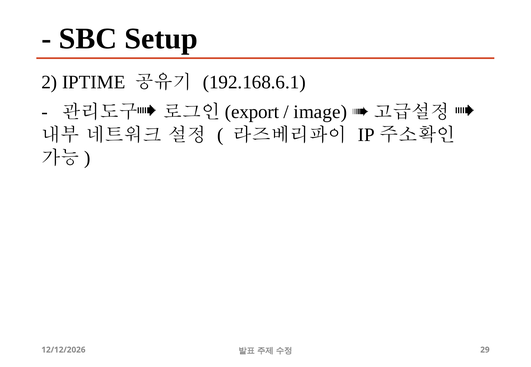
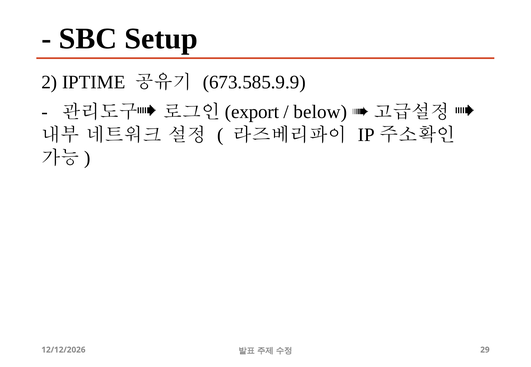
192.168.6.1: 192.168.6.1 -> 673.585.9.9 (254, 83)
image: image -> below (320, 112)
